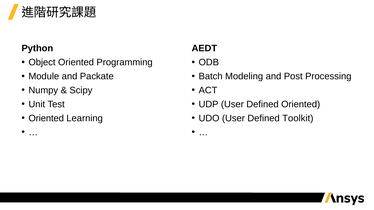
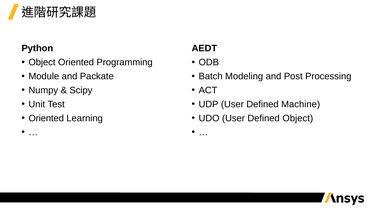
Defined Oriented: Oriented -> Machine (301, 104)
Defined Toolkit: Toolkit -> Object (298, 118)
